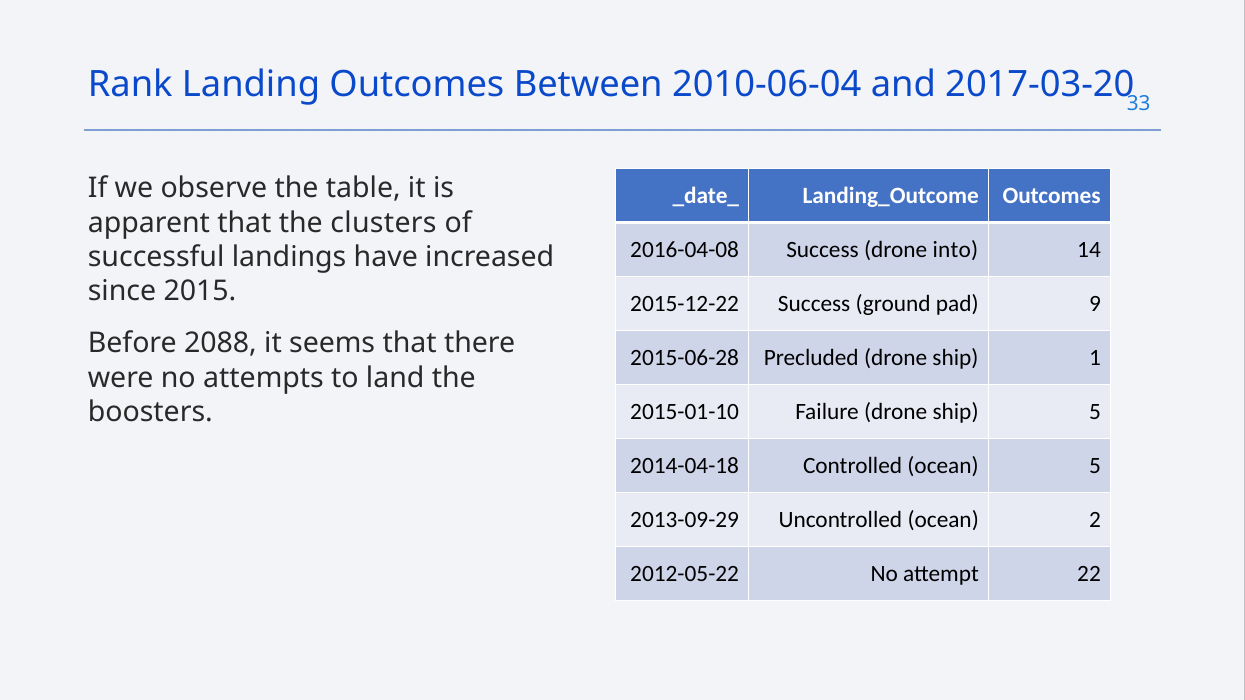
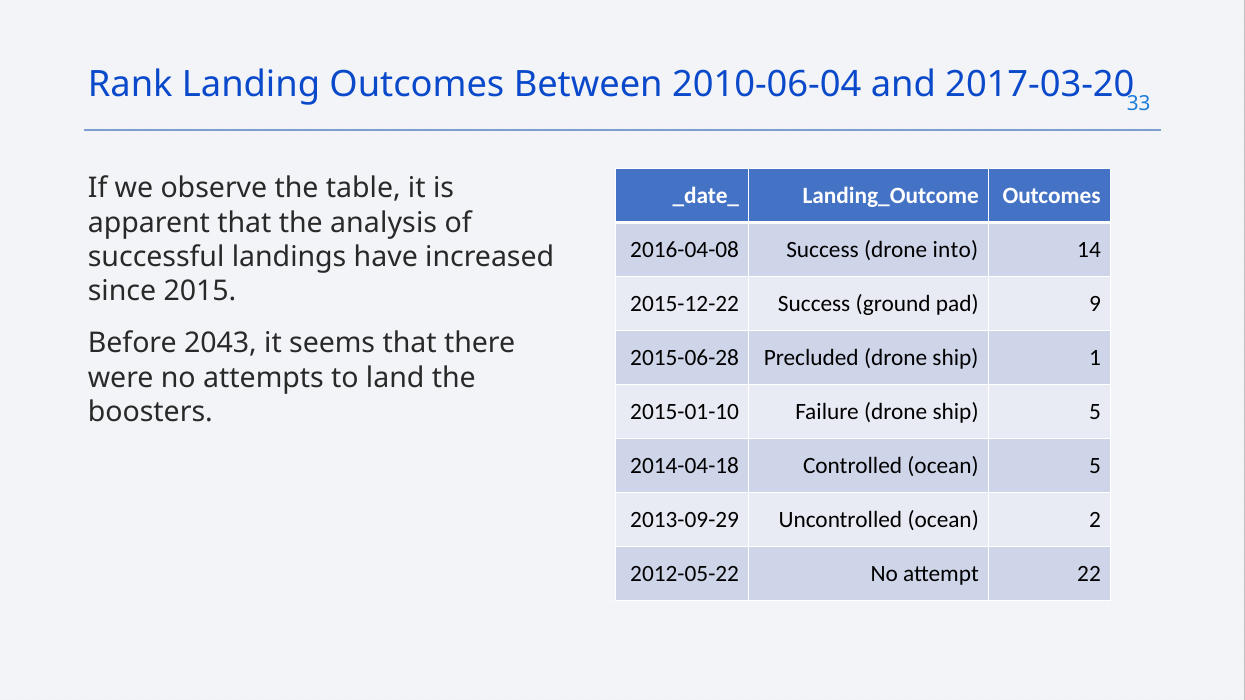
clusters: clusters -> analysis (384, 223)
2088: 2088 -> 2043 (220, 344)
